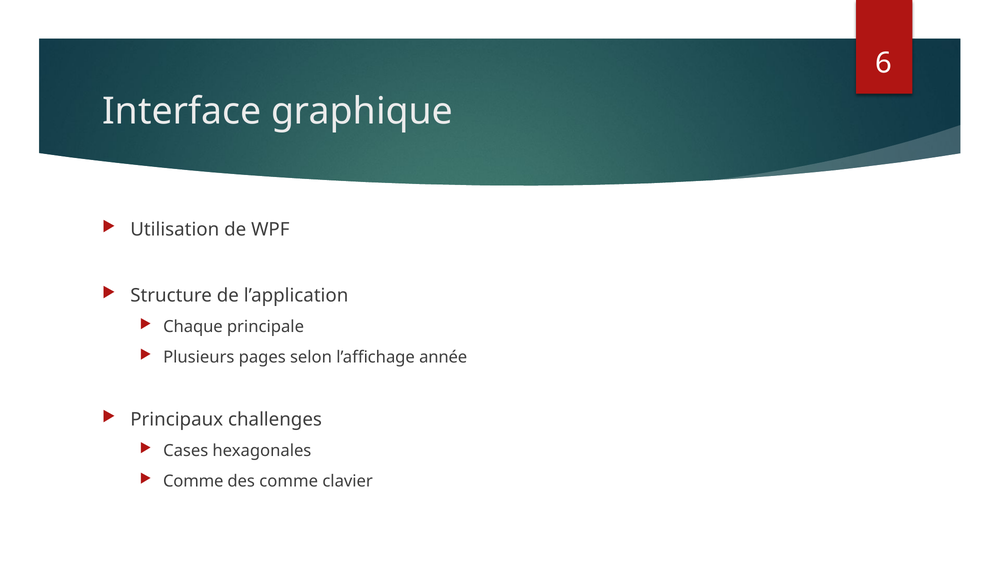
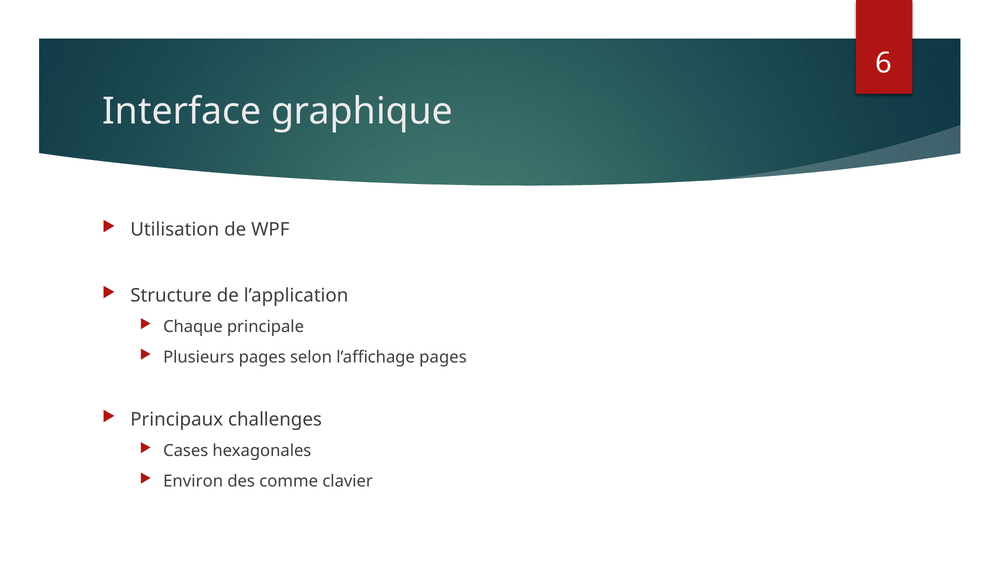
l’affichage année: année -> pages (443, 358)
Comme: Comme -> Environ (193, 482)
